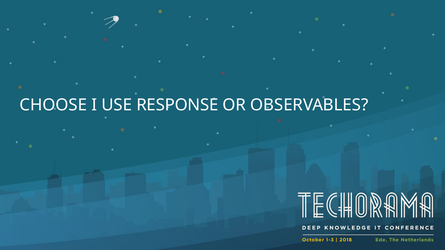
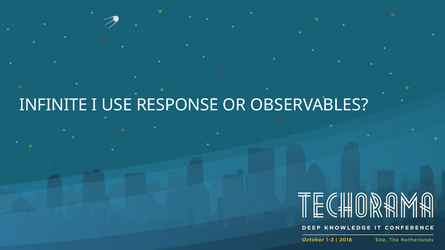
CHOOSE: CHOOSE -> INFINITE (53, 105)
